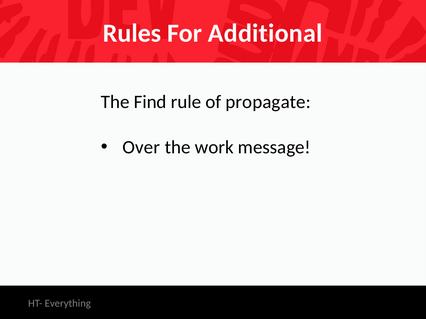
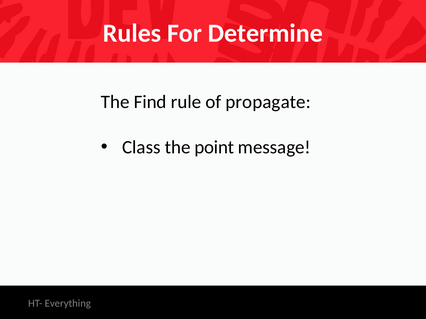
Additional: Additional -> Determine (265, 33)
Over: Over -> Class (141, 148)
work: work -> point (214, 148)
